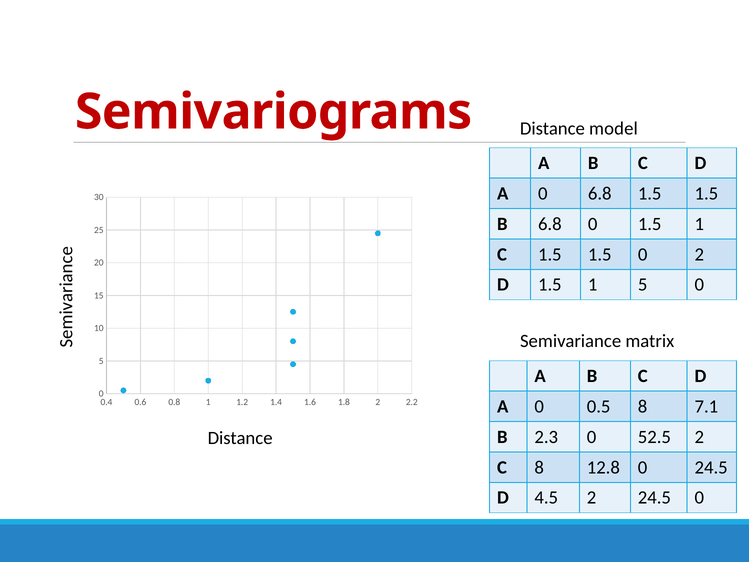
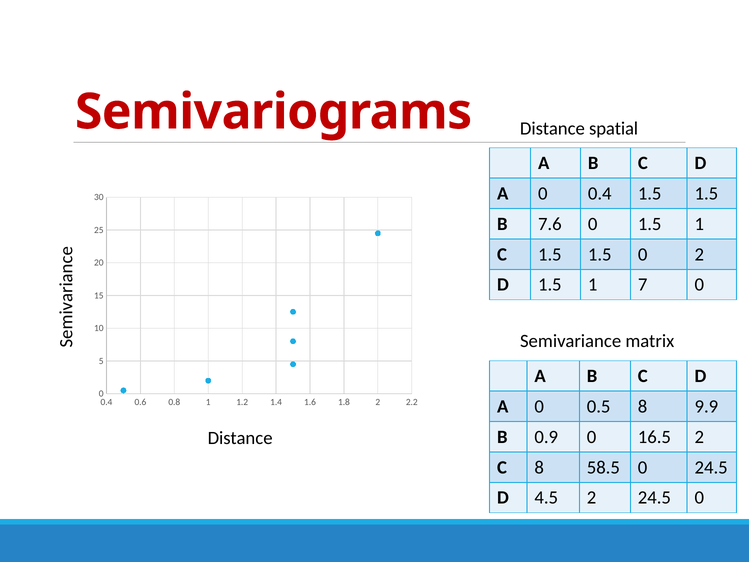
model: model -> spatial (614, 129)
0 6.8: 6.8 -> 0.4 (600, 193)
B 6.8: 6.8 -> 7.6 (550, 224)
1 5: 5 -> 7 (643, 285)
7.1: 7.1 -> 9.9 (706, 406)
2.3: 2.3 -> 0.9 (546, 437)
52.5: 52.5 -> 16.5 (654, 437)
12.8: 12.8 -> 58.5 (603, 467)
